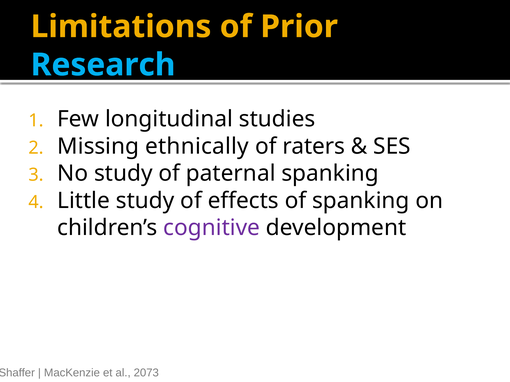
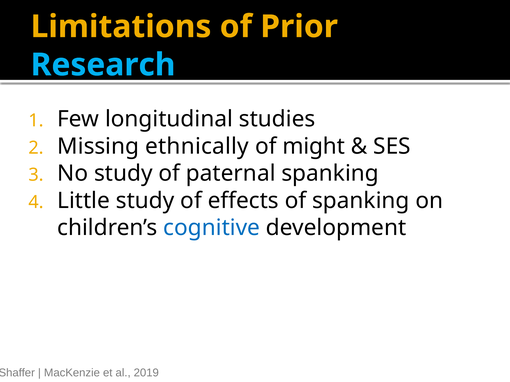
raters: raters -> might (314, 147)
cognitive colour: purple -> blue (212, 228)
2073: 2073 -> 2019 (146, 373)
